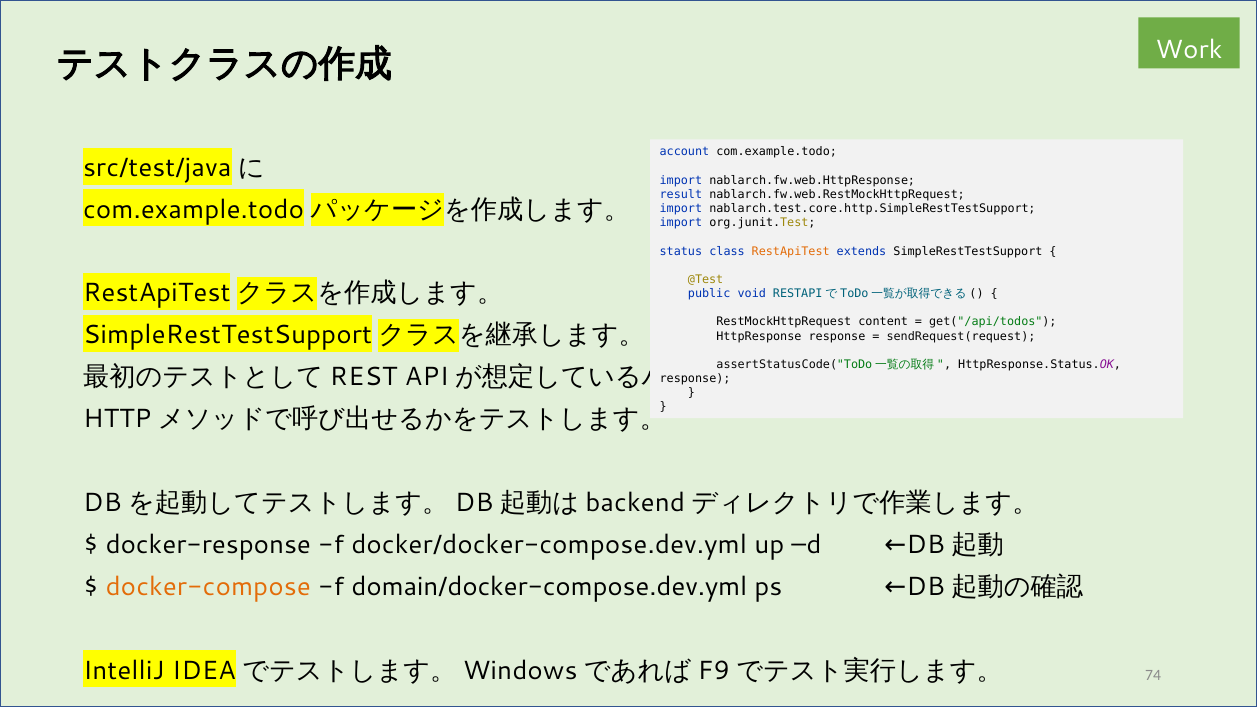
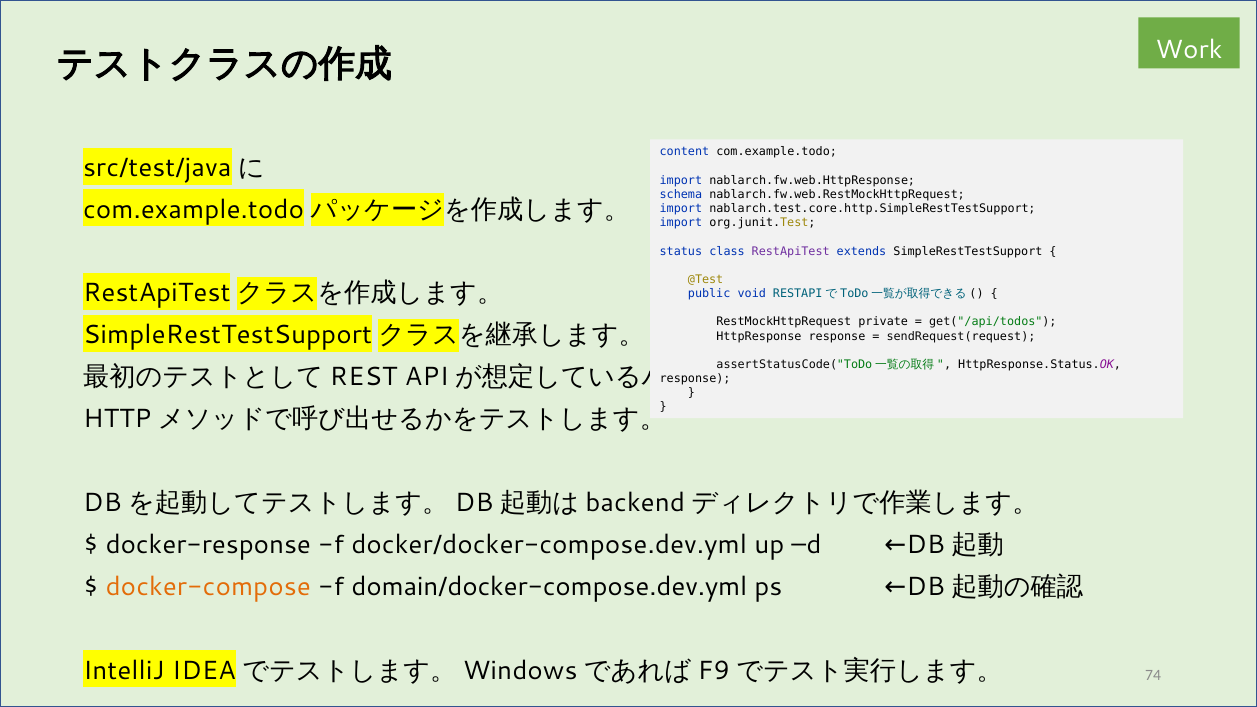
account: account -> content (684, 152)
result: result -> schema (681, 194)
RestApiTest colour: orange -> purple (791, 251)
content: content -> private (883, 322)
